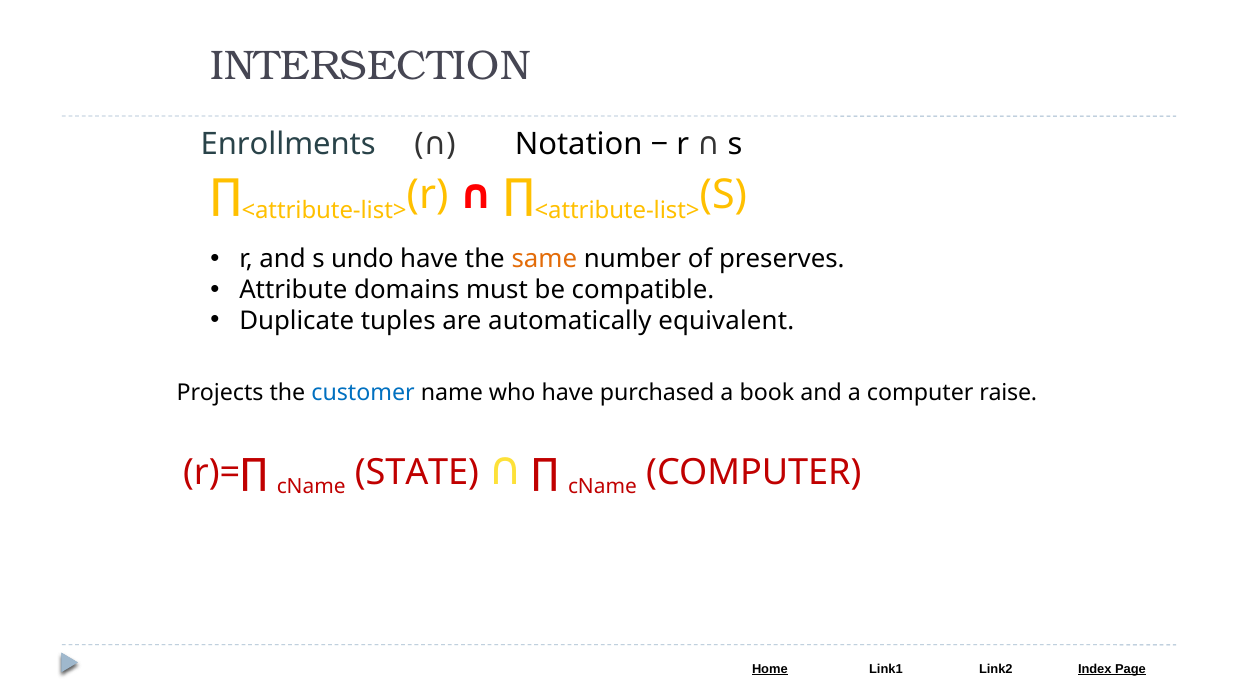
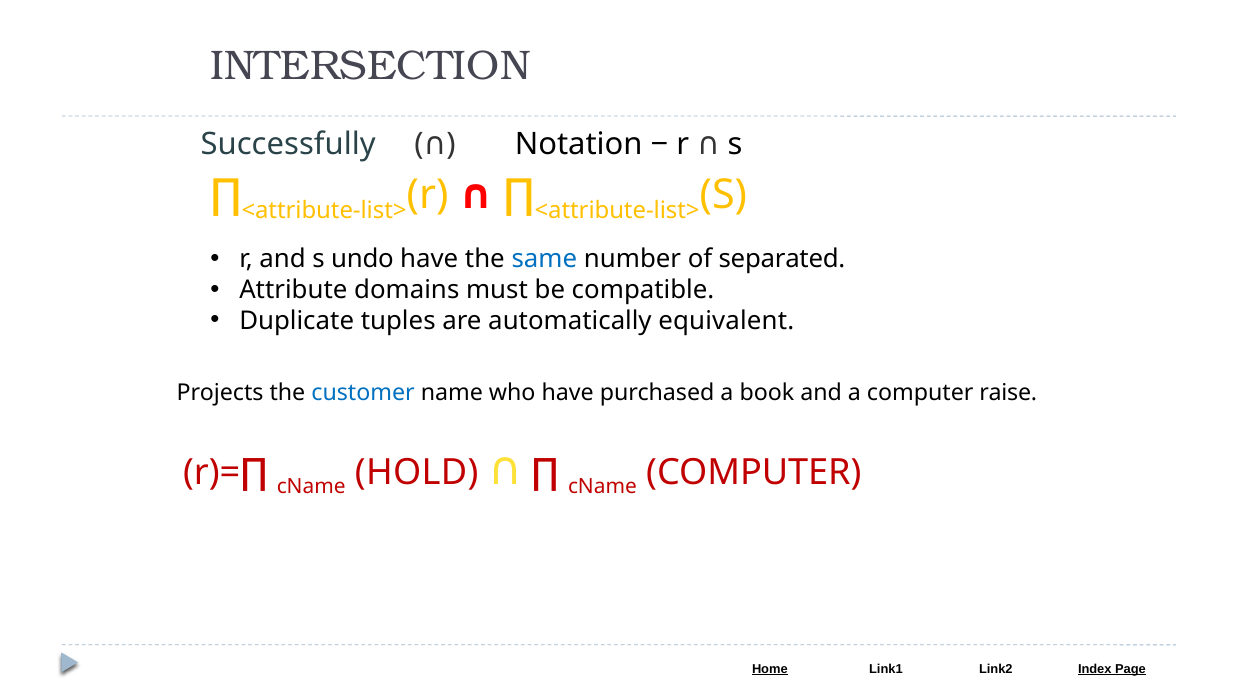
Enrollments: Enrollments -> Successfully (288, 144)
same colour: orange -> blue (544, 259)
preserves: preserves -> separated (782, 259)
STATE: STATE -> HOLD (417, 472)
